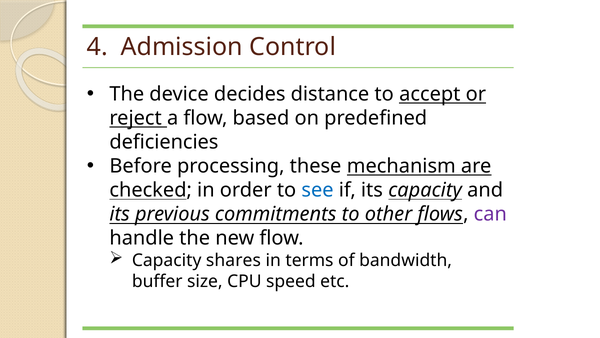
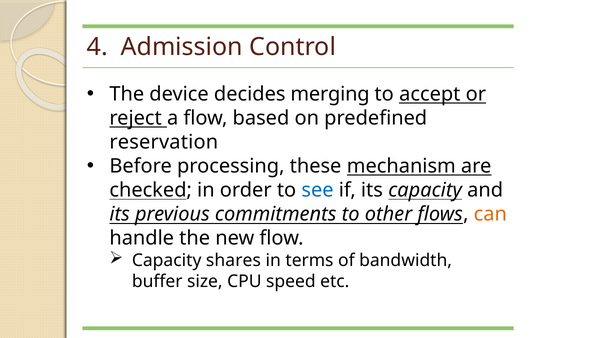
distance: distance -> merging (330, 94)
deficiencies: deficiencies -> reservation (164, 142)
can colour: purple -> orange (490, 214)
